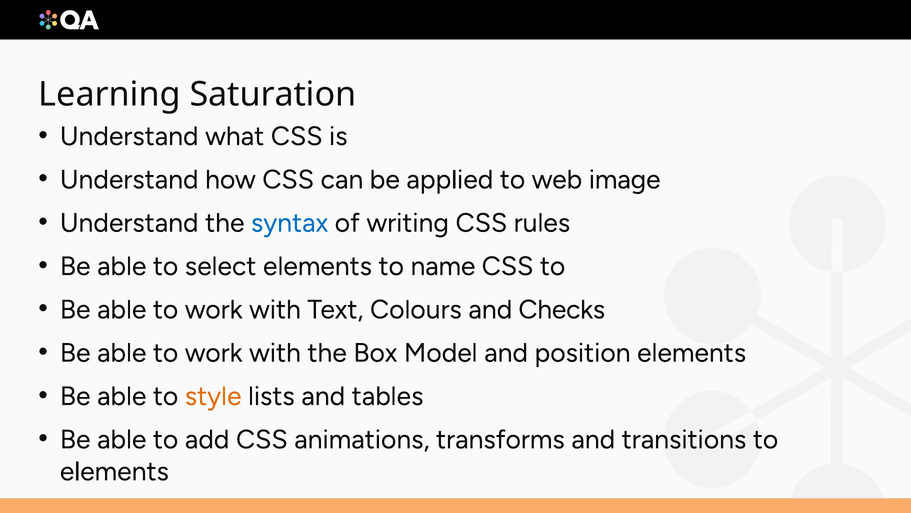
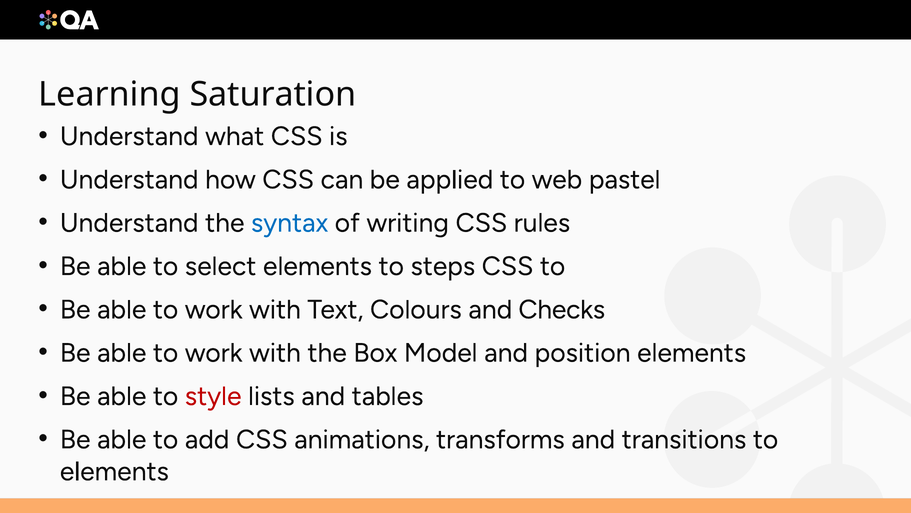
image: image -> pastel (625, 179)
name: name -> steps (443, 266)
style colour: orange -> red (213, 396)
